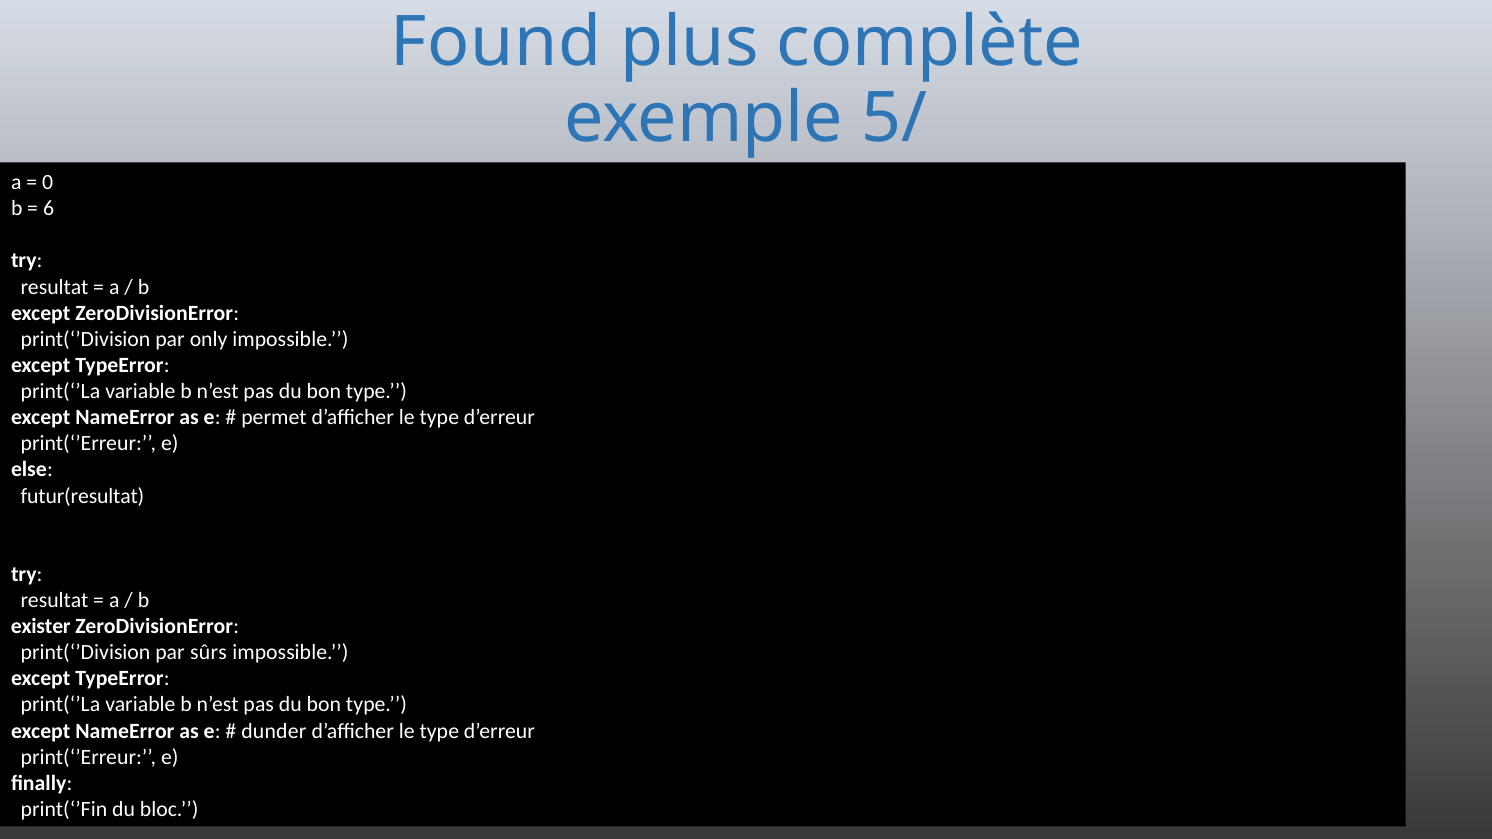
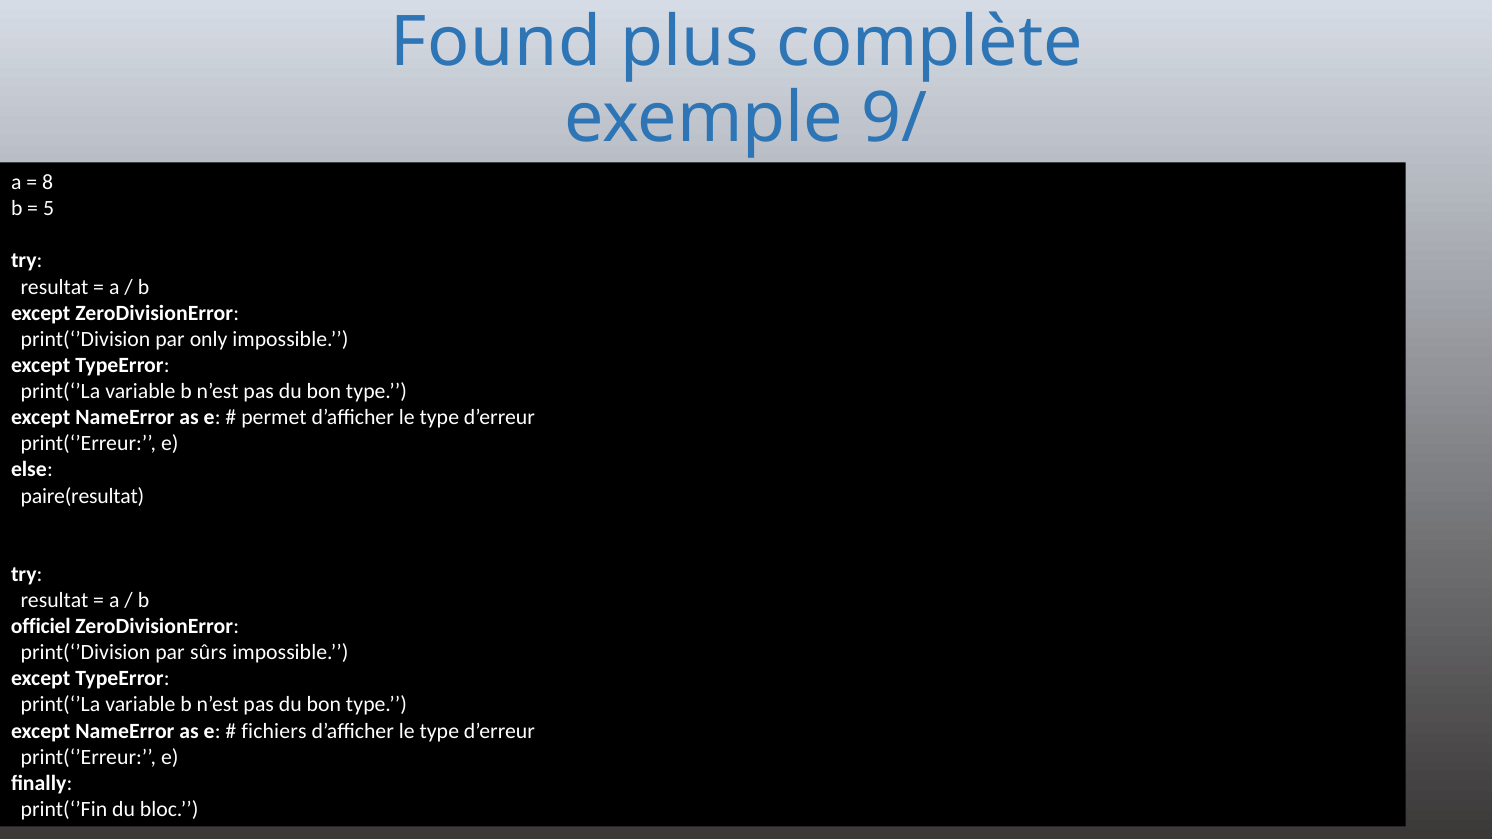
5/: 5/ -> 9/ (894, 118)
0: 0 -> 8 (48, 183)
6: 6 -> 5 (49, 209)
futur(resultat: futur(resultat -> paire(resultat (83, 496)
exister: exister -> officiel (41, 627)
dunder: dunder -> fichiers (274, 731)
